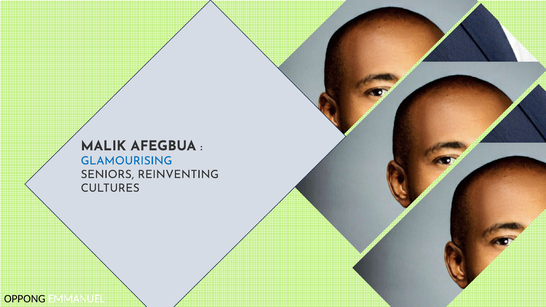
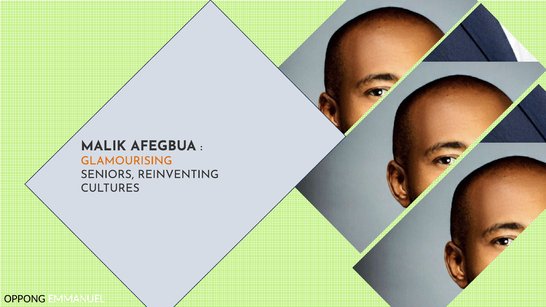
GLAMOURISING colour: blue -> orange (126, 161)
